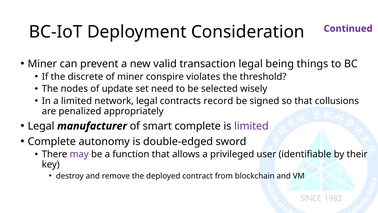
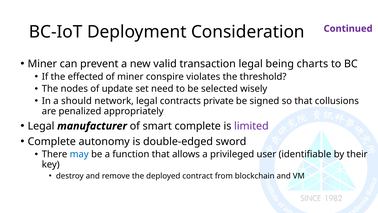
things: things -> charts (312, 64)
discrete: discrete -> effected (86, 77)
a limited: limited -> should (76, 101)
record: record -> private (218, 101)
may colour: purple -> blue (79, 154)
